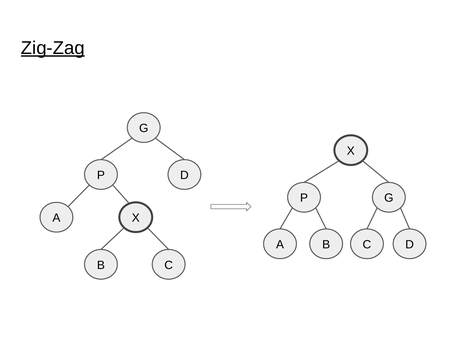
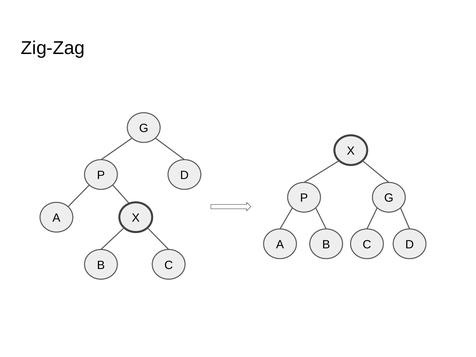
Zig-Zag underline: present -> none (53, 48)
